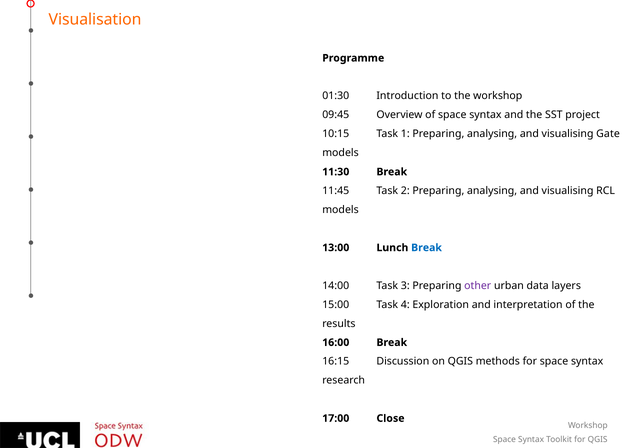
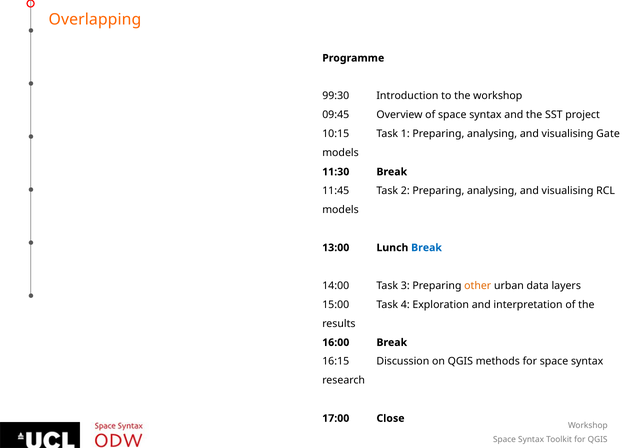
Visualisation: Visualisation -> Overlapping (95, 20)
01:30: 01:30 -> 99:30 (336, 96)
other colour: purple -> orange (478, 286)
